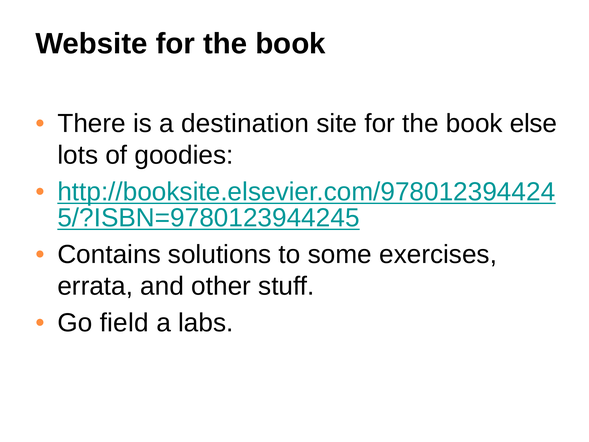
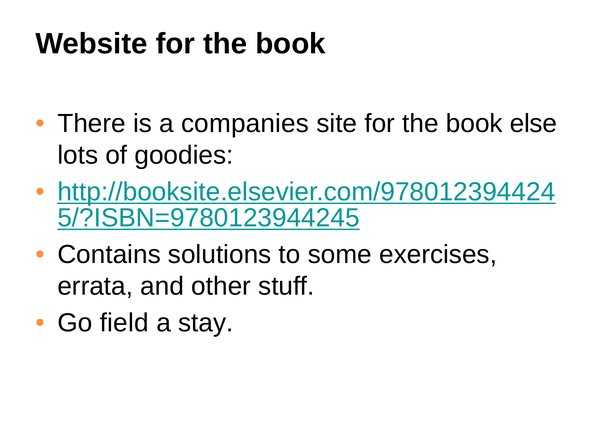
destination: destination -> companies (245, 124)
labs: labs -> stay (206, 323)
